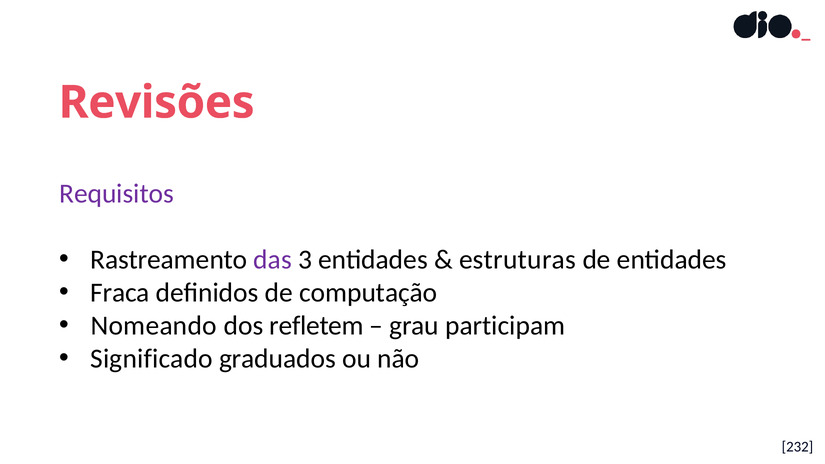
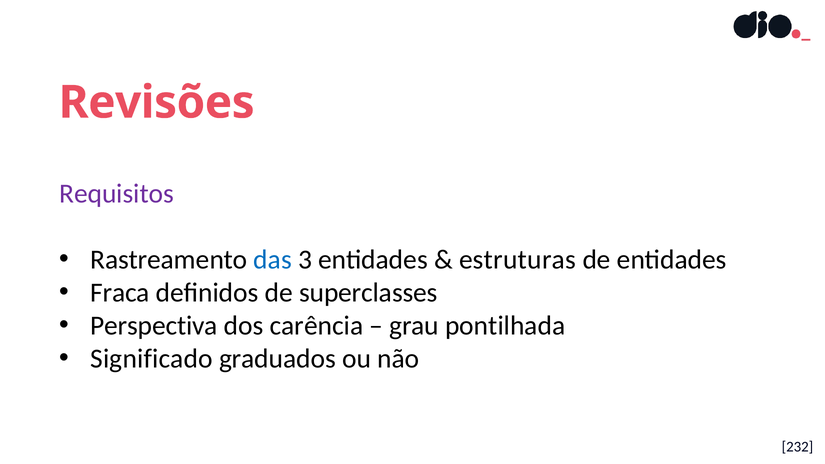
das colour: purple -> blue (273, 260)
computação: computação -> superclasses (368, 293)
Nomeando: Nomeando -> Perspectiva (154, 326)
refletem: refletem -> carência (316, 326)
participam: participam -> pontilhada (505, 326)
